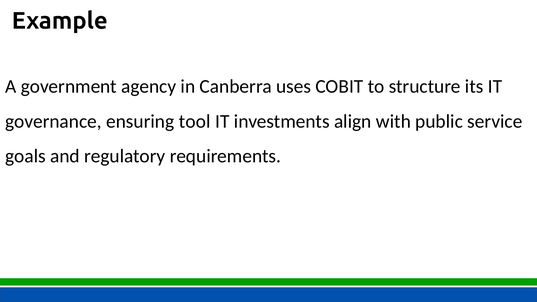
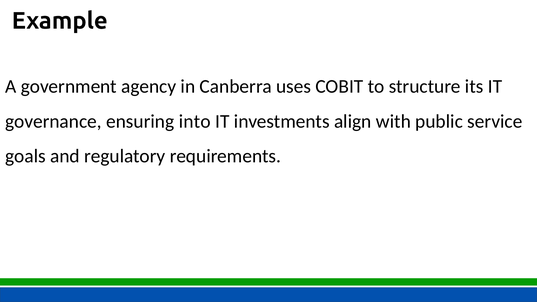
tool: tool -> into (195, 121)
